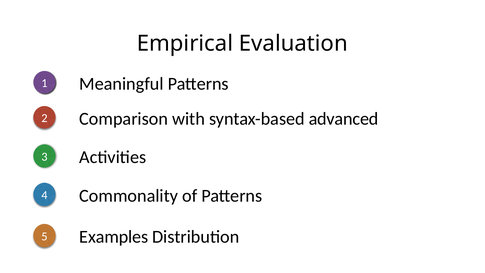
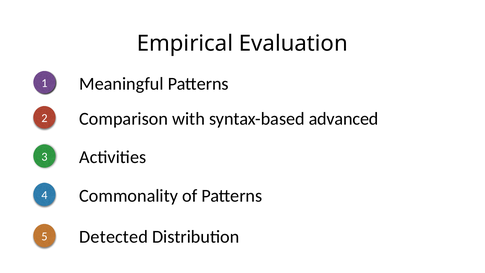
Examples: Examples -> Detected (114, 237)
